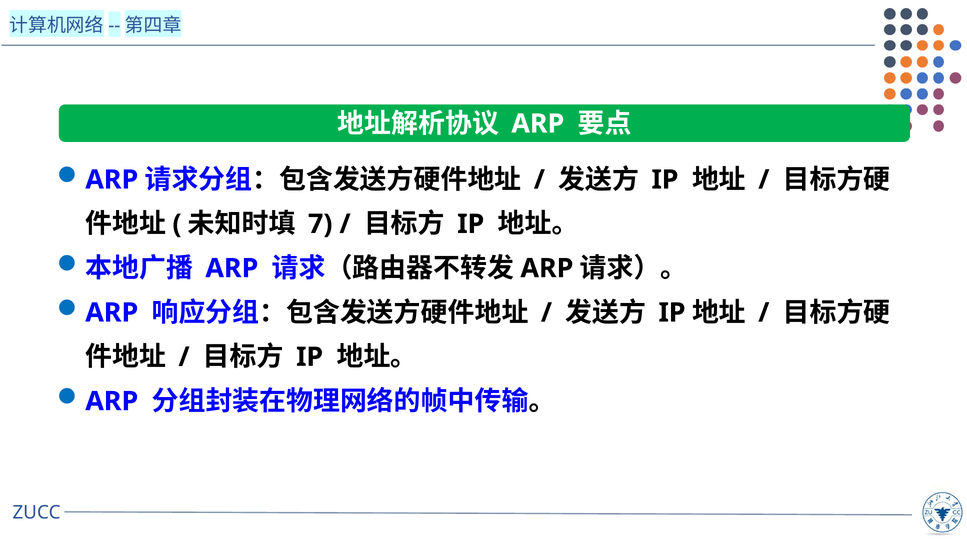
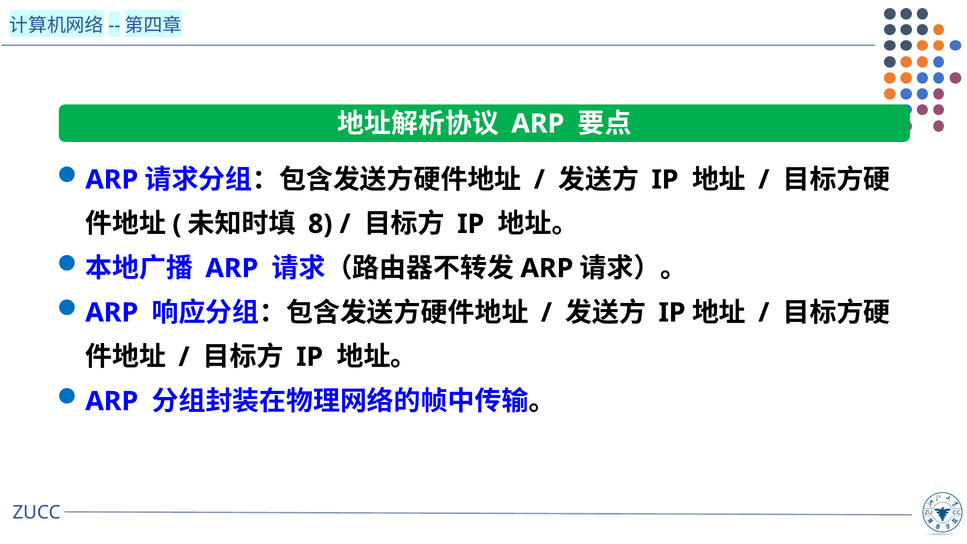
7: 7 -> 8 (320, 224)
